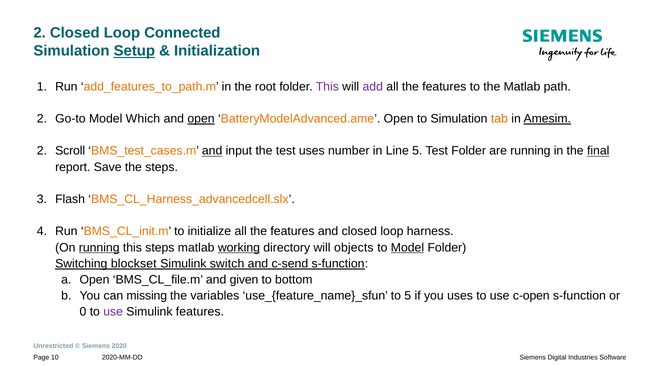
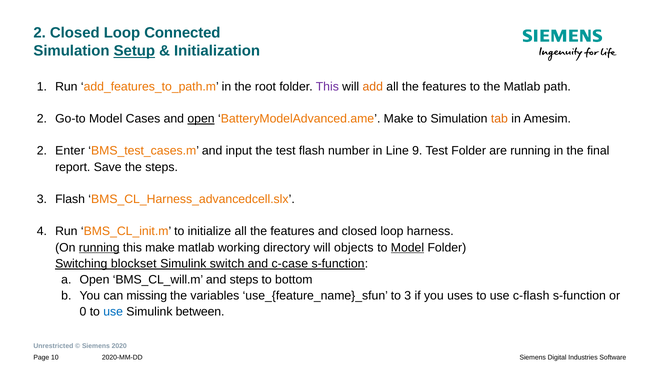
add colour: purple -> orange (373, 87)
Which: Which -> Cases (143, 119)
BatteryModelAdvanced.ame Open: Open -> Make (399, 119)
Amesim underline: present -> none (547, 119)
Scroll: Scroll -> Enter (70, 151)
and underline: present -> none (212, 151)
test uses: uses -> flash (312, 151)
Line 5: 5 -> 9 (417, 151)
final underline: present -> none (598, 151)
this steps: steps -> make (160, 248)
working underline: present -> none (239, 248)
c-send: c-send -> c-case (290, 264)
BMS_CL_file.m: BMS_CL_file.m -> BMS_CL_will.m (158, 280)
and given: given -> steps (244, 280)
to 5: 5 -> 3 (408, 296)
c-open: c-open -> c-flash (531, 296)
use colour: purple -> blue (113, 312)
Simulink features: features -> between (200, 312)
